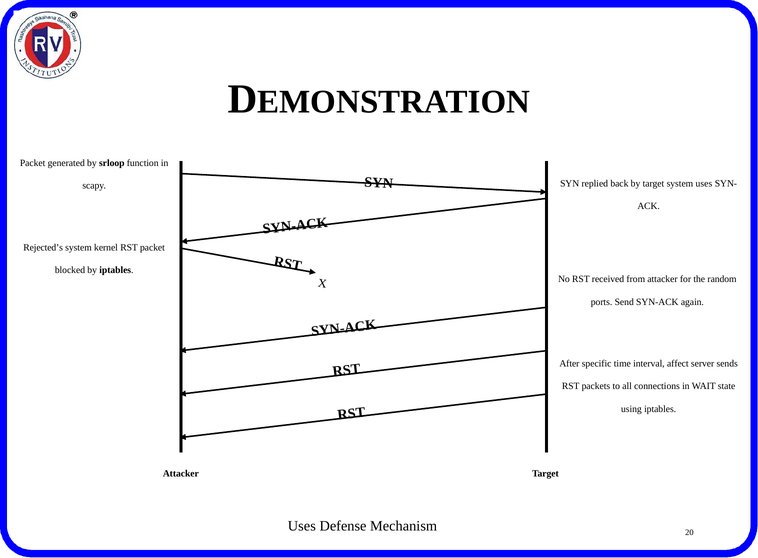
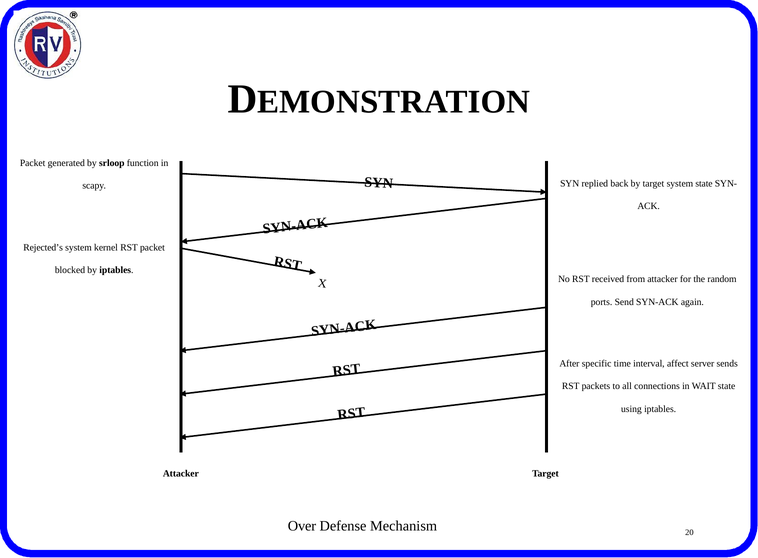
system uses: uses -> state (704, 183)
Uses: Uses -> Over (302, 525)
